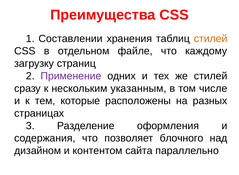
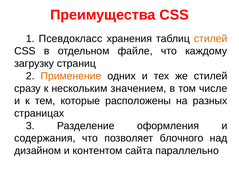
Составлении: Составлении -> Псевдокласс (71, 39)
Применение colour: purple -> orange (71, 76)
указанным: указанным -> значением (138, 88)
